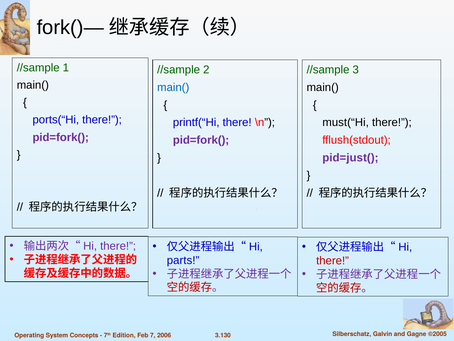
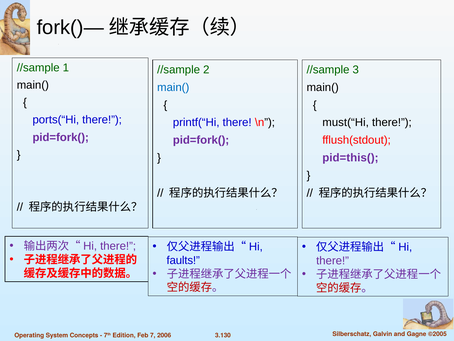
pid=just(: pid=just( -> pid=this( (350, 158)
parts: parts -> faults (183, 260)
there colour: red -> purple (333, 260)
